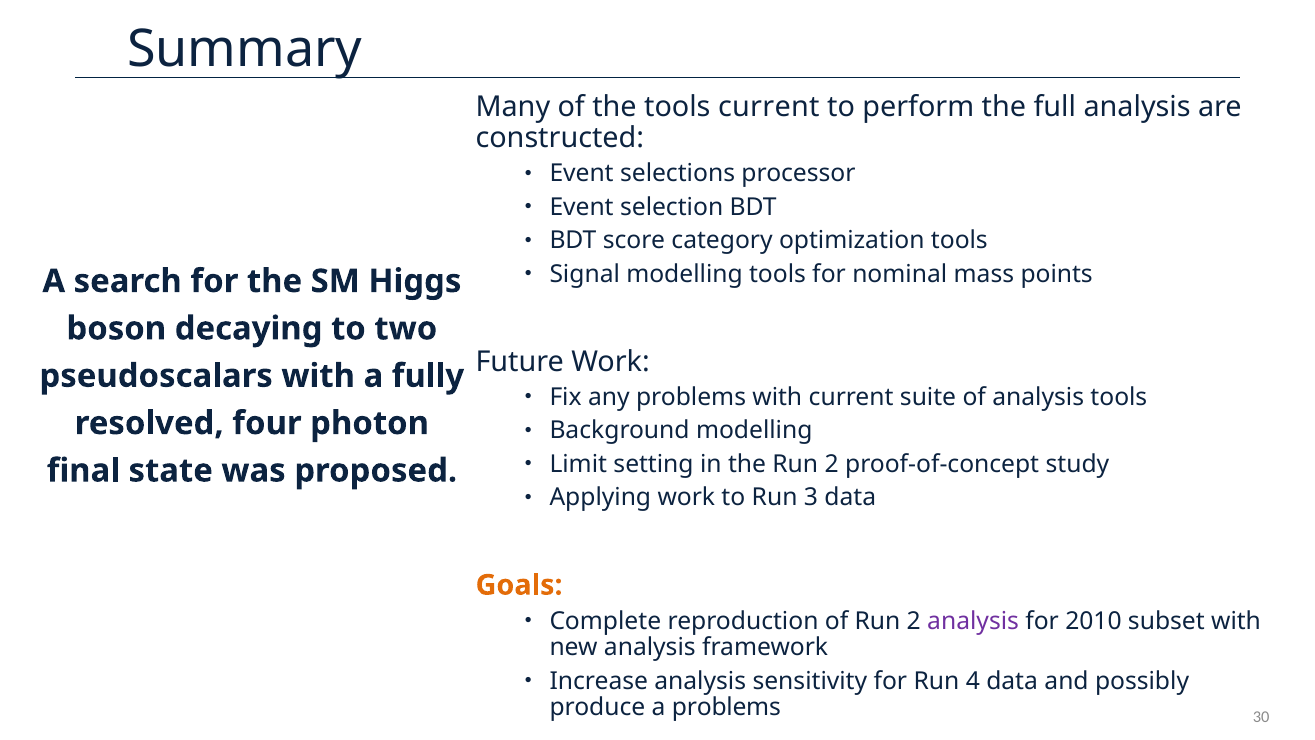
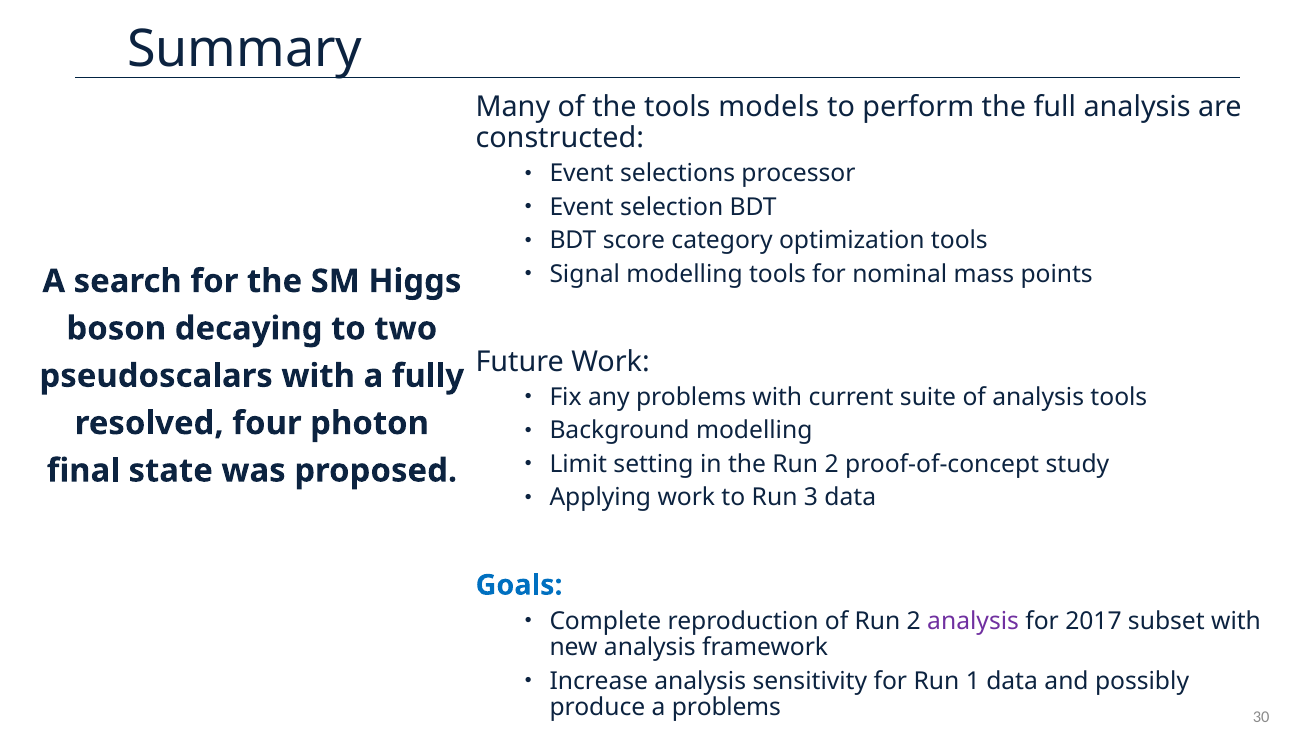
tools current: current -> models (769, 107)
Goals colour: orange -> blue (519, 585)
2010: 2010 -> 2017 (1093, 621)
4: 4 -> 1 (973, 681)
